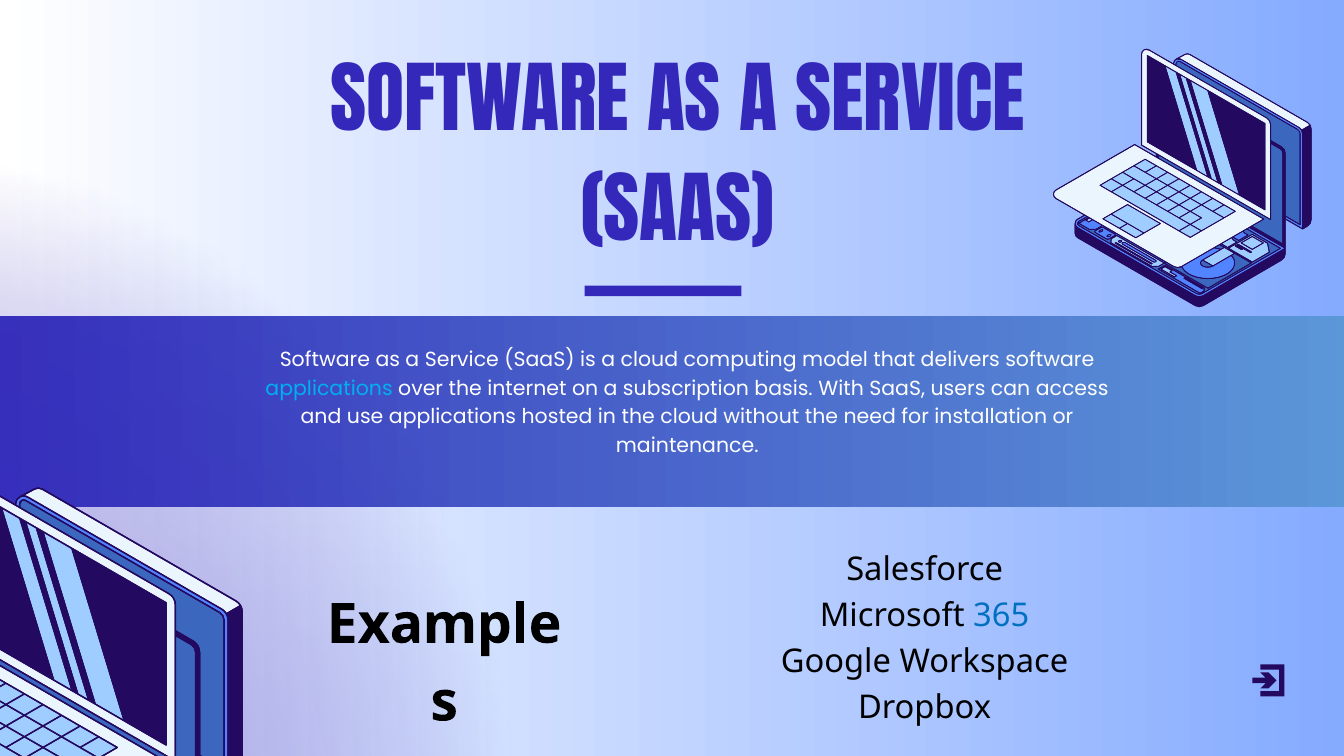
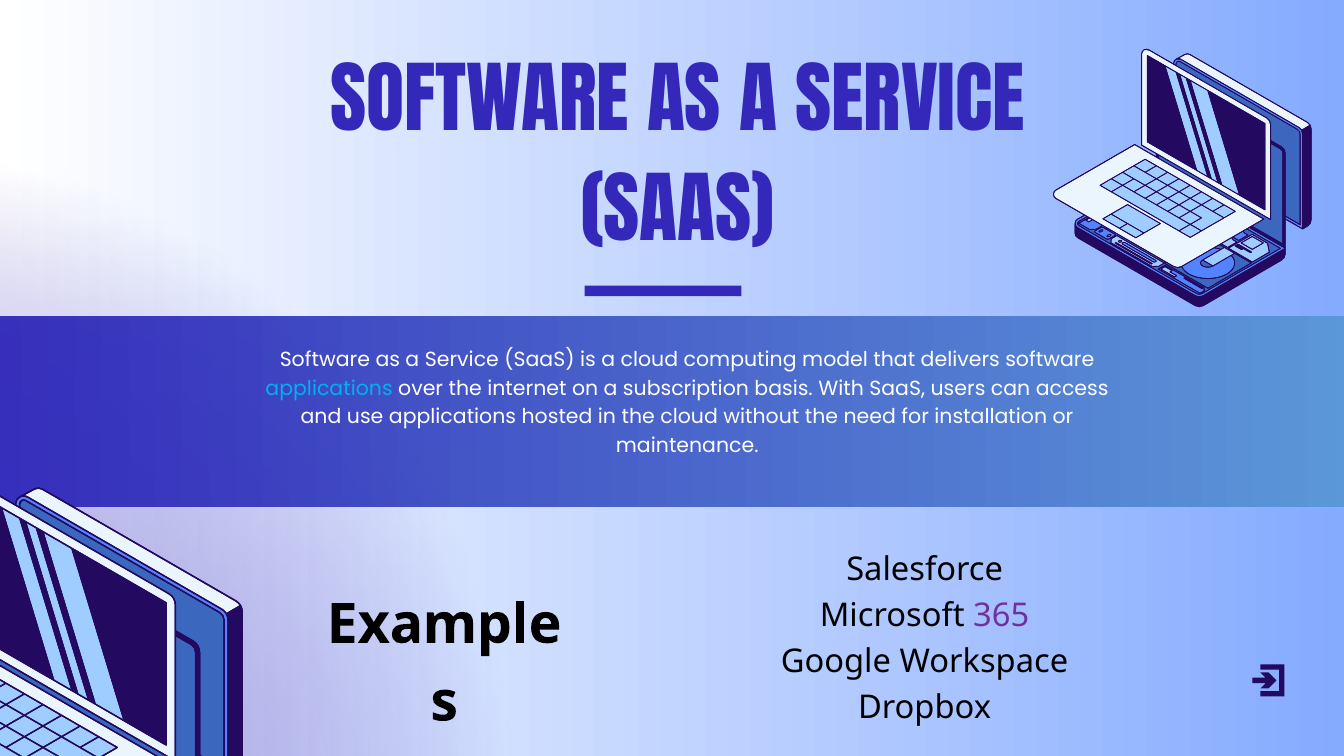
365 colour: blue -> purple (1001, 616)
